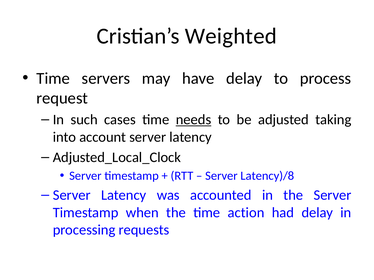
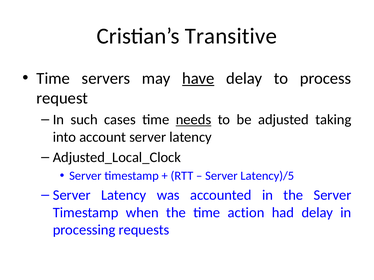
Weighted: Weighted -> Transitive (231, 36)
have underline: none -> present (198, 78)
Latency)/8: Latency)/8 -> Latency)/5 (267, 176)
